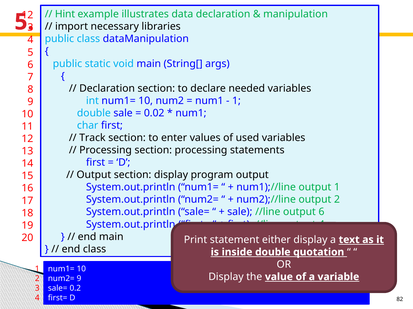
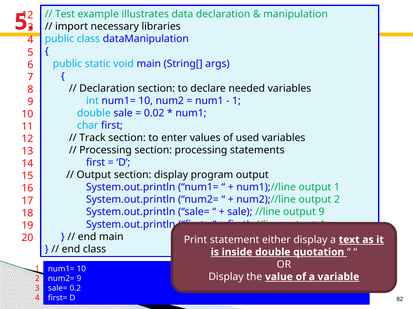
Hint: Hint -> Test (65, 14)
output 6: 6 -> 9 (321, 212)
